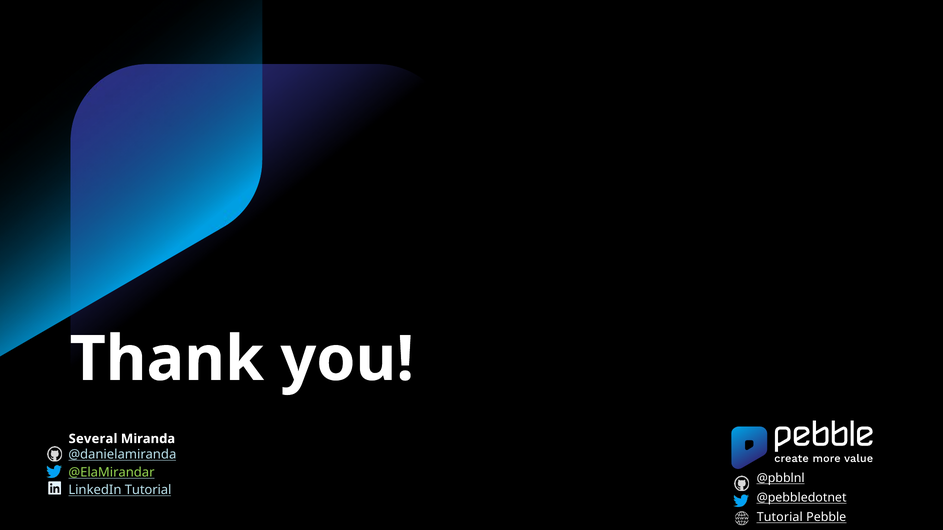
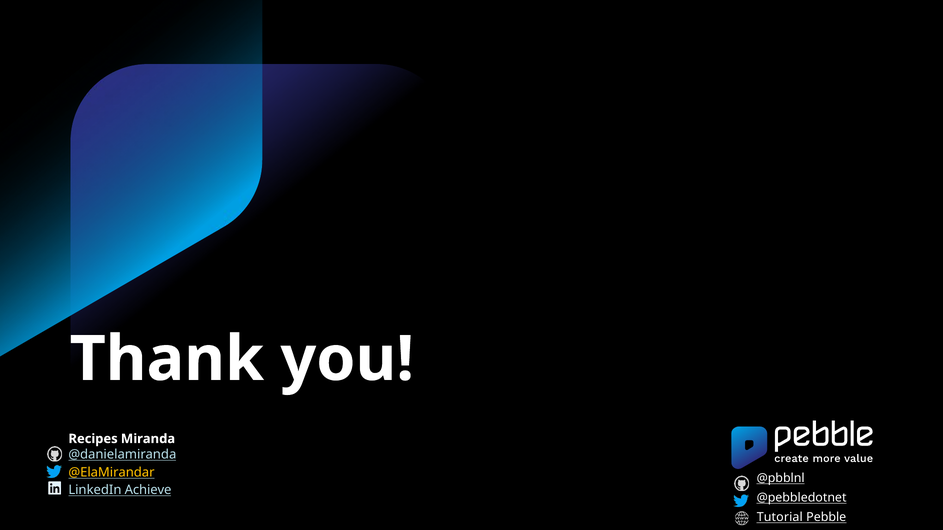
Several: Several -> Recipes (93, 439)
@ElaMirandar colour: light green -> yellow (111, 473)
LinkedIn Tutorial: Tutorial -> Achieve (148, 490)
